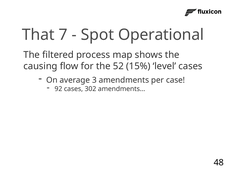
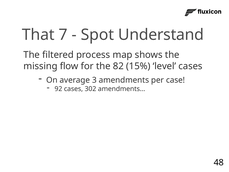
Operational: Operational -> Understand (161, 35)
causing: causing -> missing (40, 66)
52: 52 -> 82 (118, 66)
